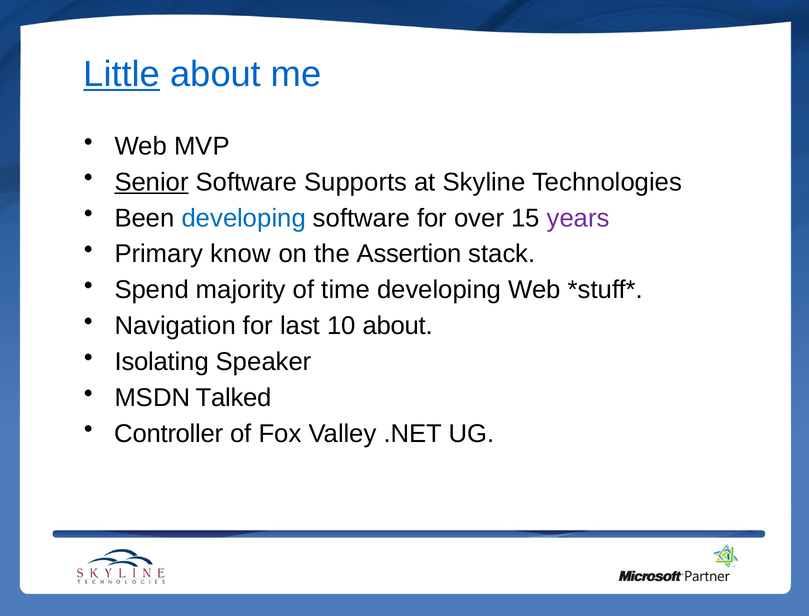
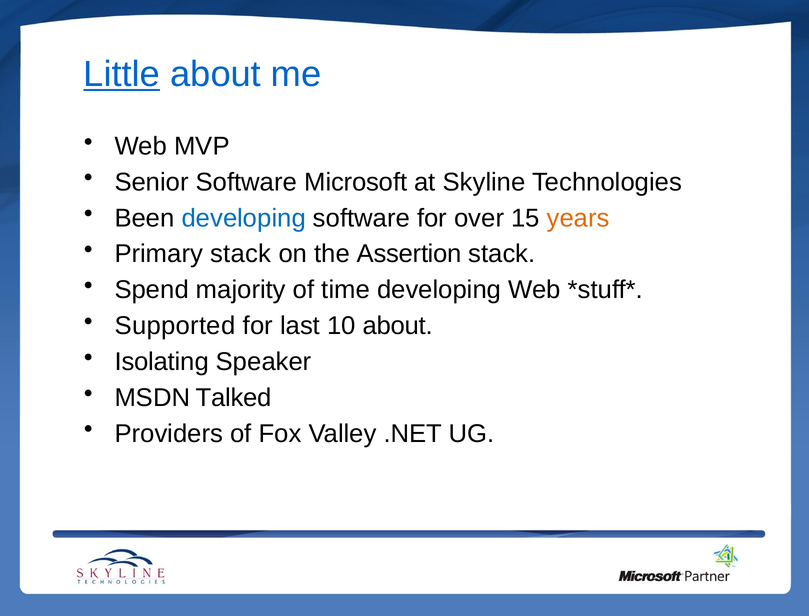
Senior underline: present -> none (152, 182)
Supports: Supports -> Microsoft (356, 182)
years colour: purple -> orange (578, 218)
Primary know: know -> stack (241, 254)
Navigation: Navigation -> Supported (175, 326)
Controller: Controller -> Providers (169, 434)
